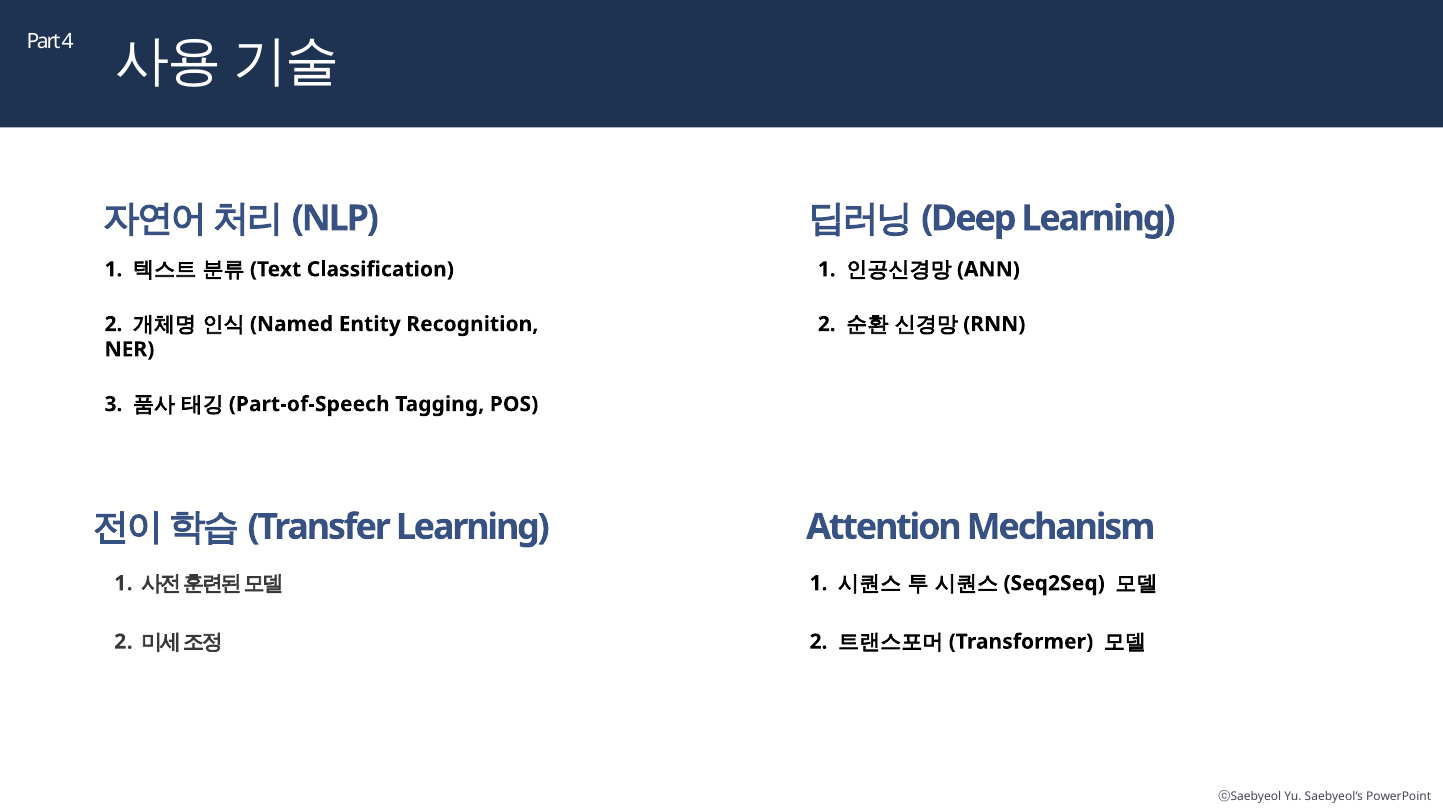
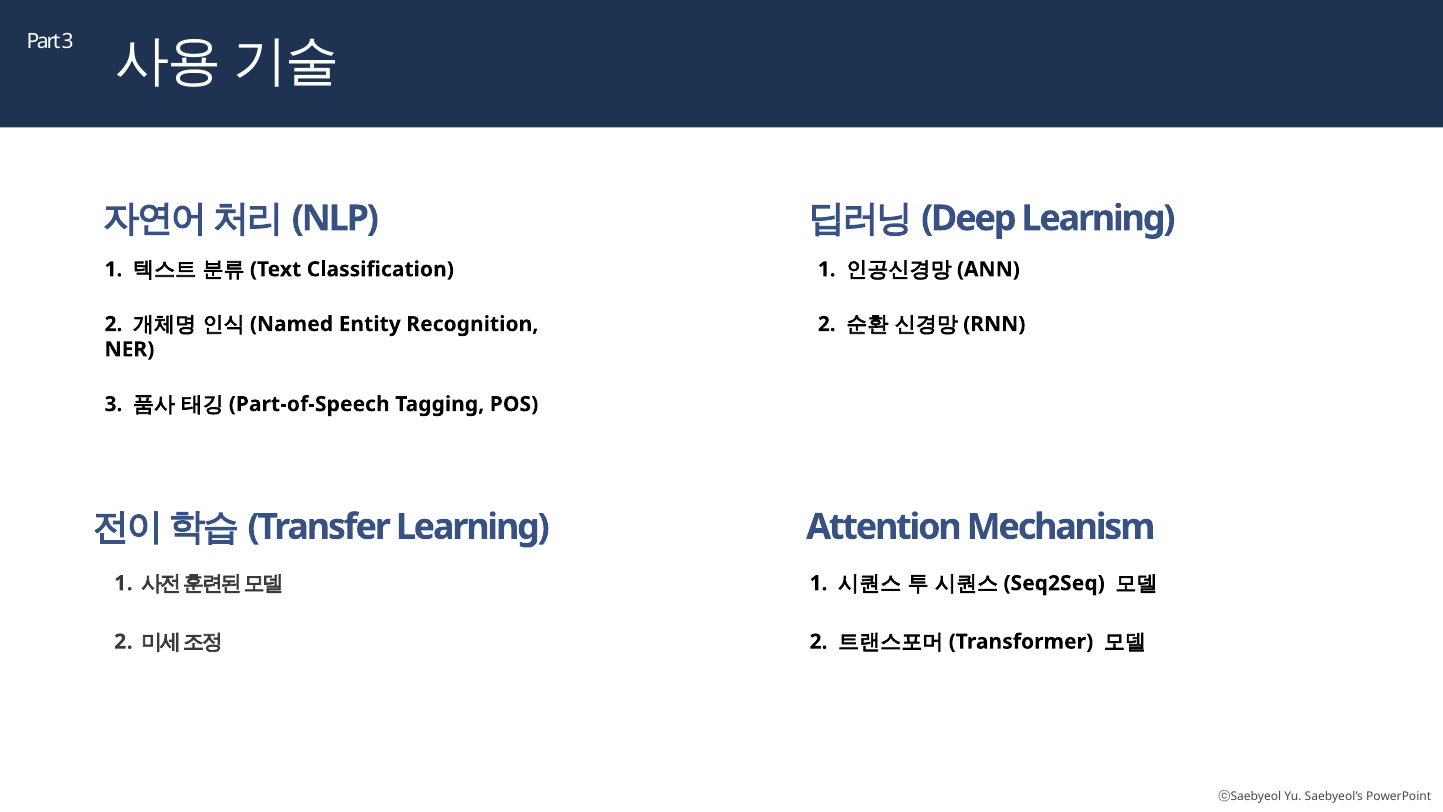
Part 4: 4 -> 3 (68, 41)
